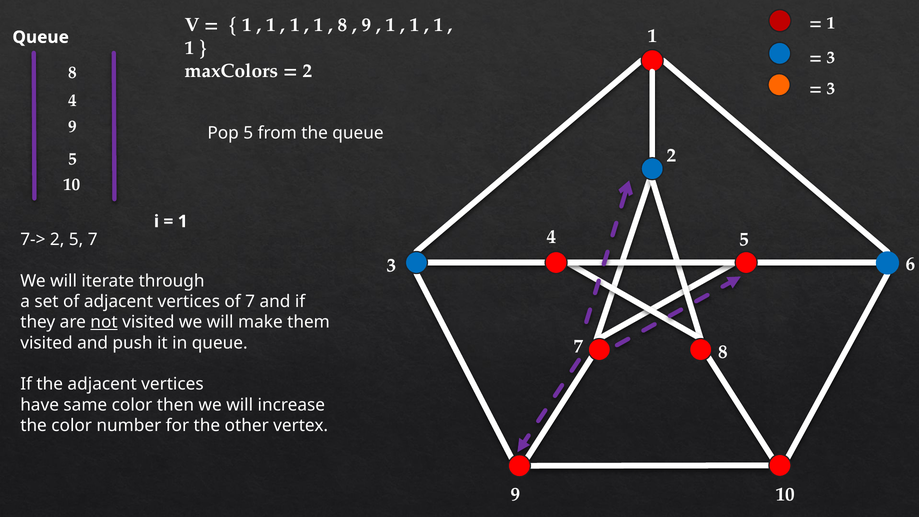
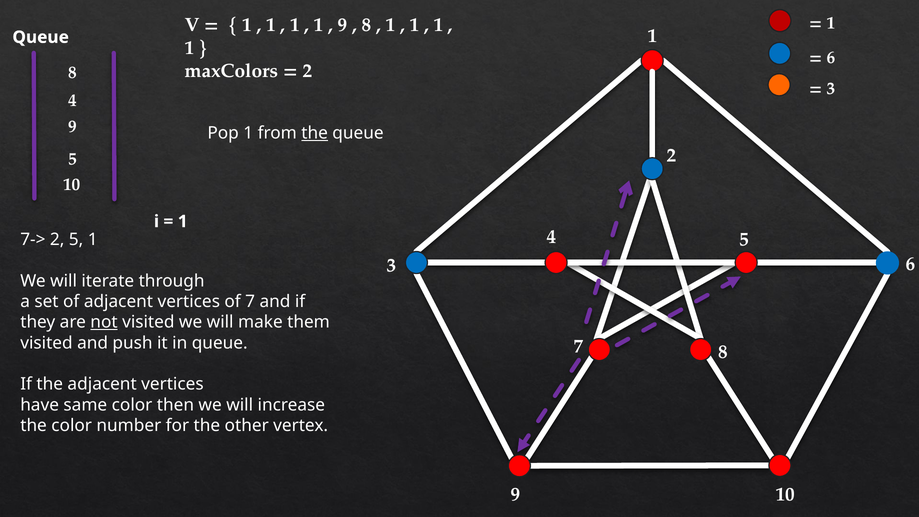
8: 8 -> 9 (343, 25)
9: 9 -> 8 (367, 25)
3: 3 -> 6 (831, 58)
Pop 5: 5 -> 1 (248, 133)
the underline: none -> present (315, 133)
5 7: 7 -> 1 (93, 239)
